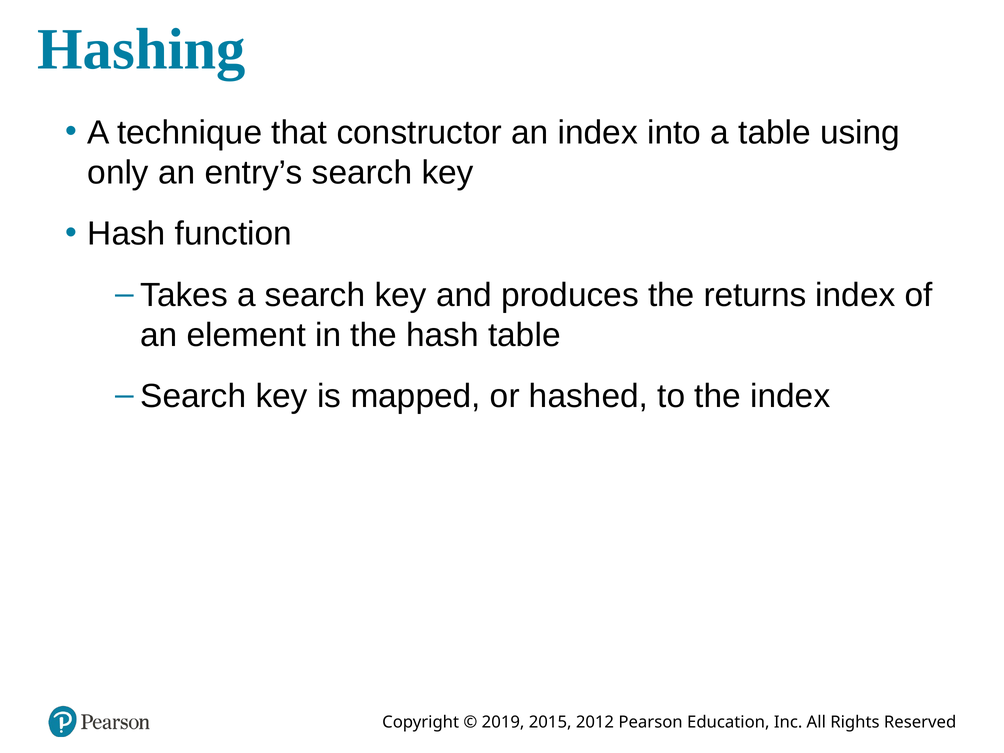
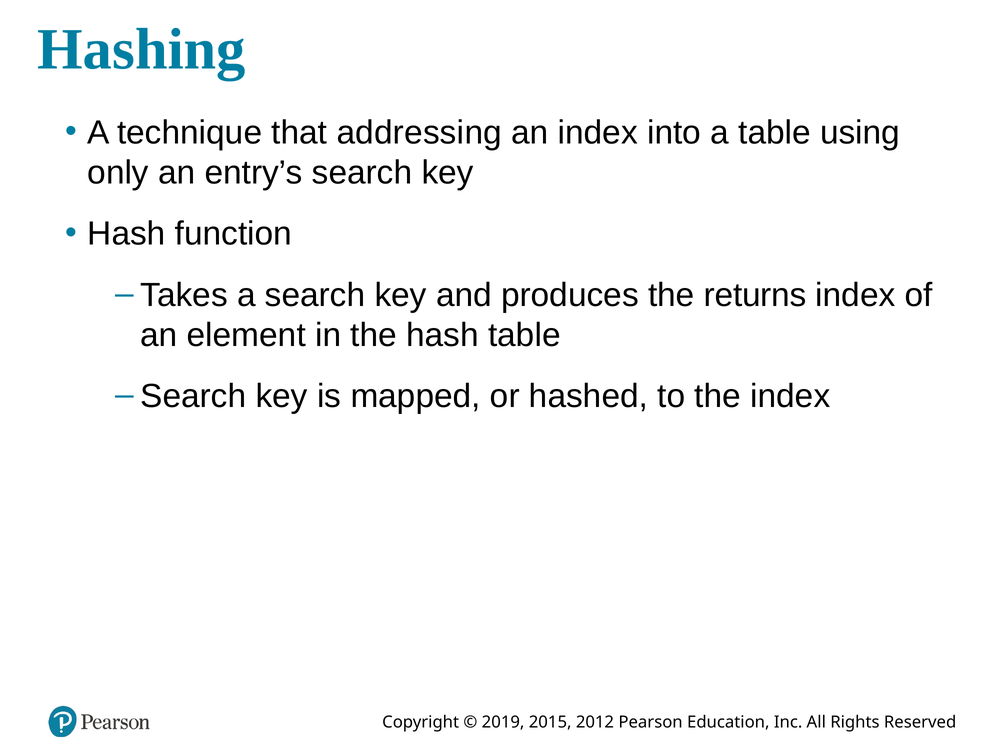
constructor: constructor -> addressing (419, 133)
